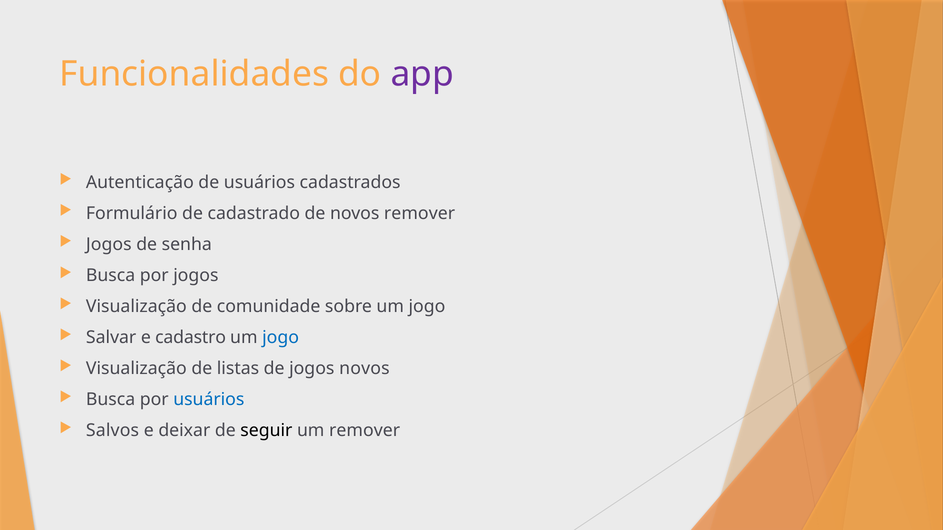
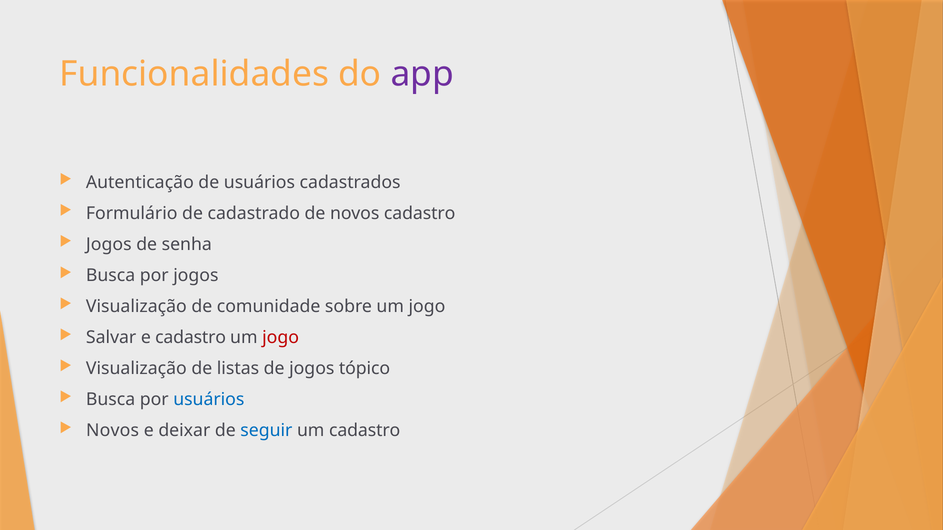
novos remover: remover -> cadastro (420, 214)
jogo colour: blue -> red (281, 338)
jogos novos: novos -> tópico (365, 369)
Salvos: Salvos -> Novos (113, 431)
seguir colour: black -> blue (266, 431)
um remover: remover -> cadastro (365, 431)
